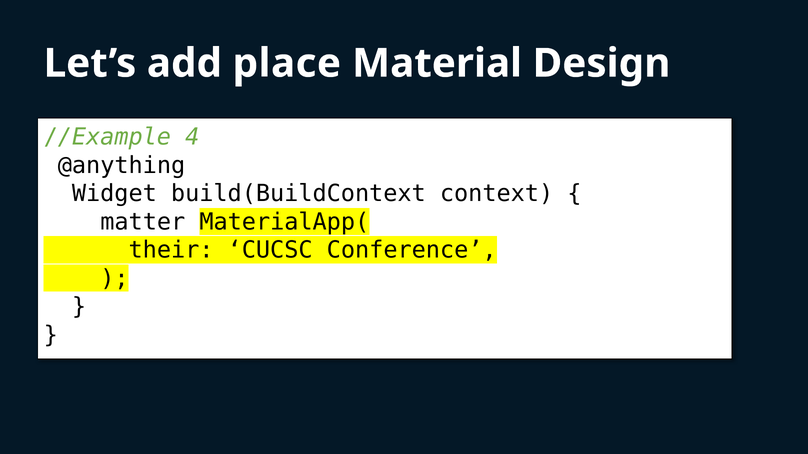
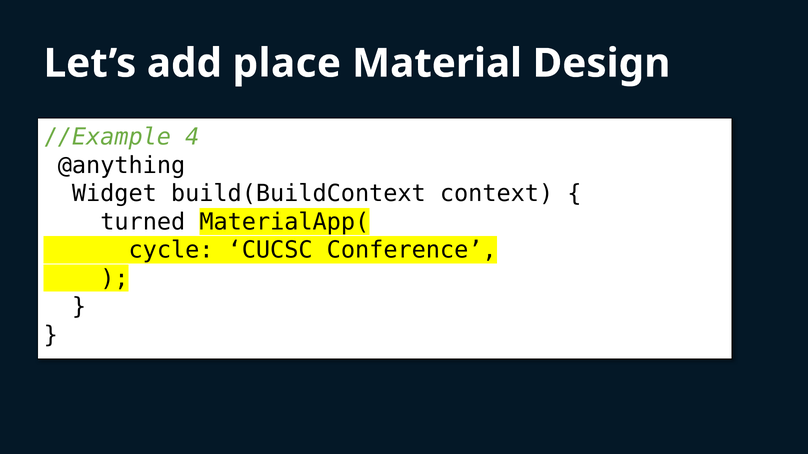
matter: matter -> turned (143, 222)
their: their -> cycle (171, 250)
